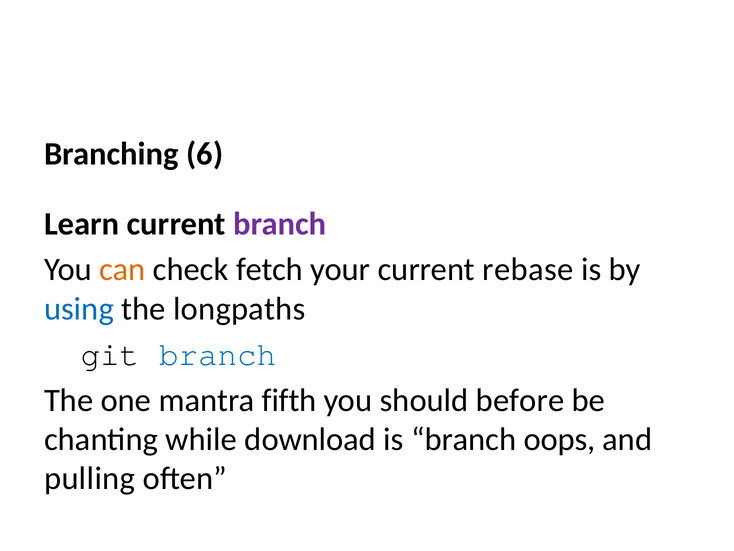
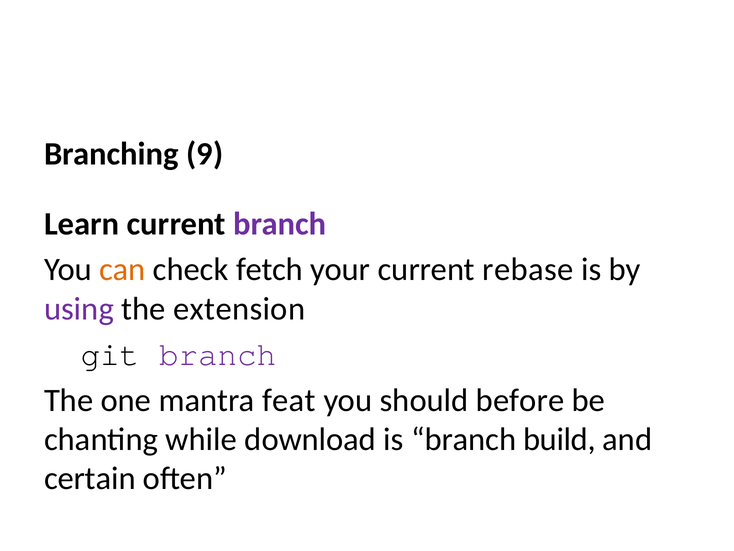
6: 6 -> 9 (205, 154)
using colour: blue -> purple (79, 309)
longpaths: longpaths -> extension (239, 309)
branch colour: blue -> purple (218, 354)
fifth: fifth -> feat (289, 400)
oops: oops -> build (560, 439)
pulling: pulling -> certain (90, 478)
